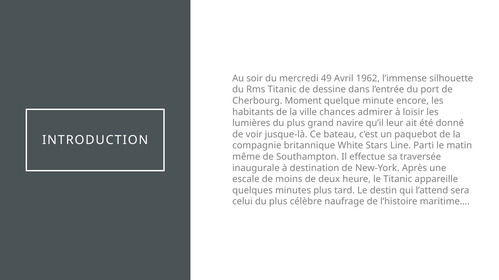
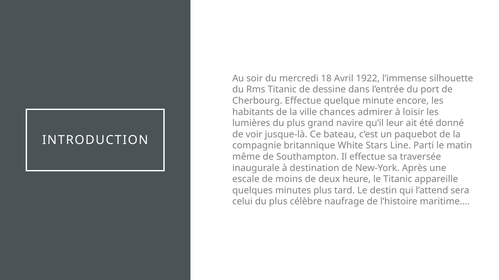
49: 49 -> 18 (326, 79)
1962: 1962 -> 1922 (368, 79)
Cherbourg Moment: Moment -> Effectue (303, 101)
